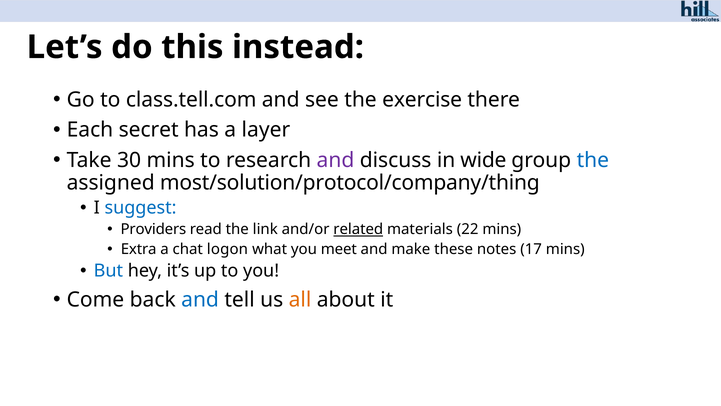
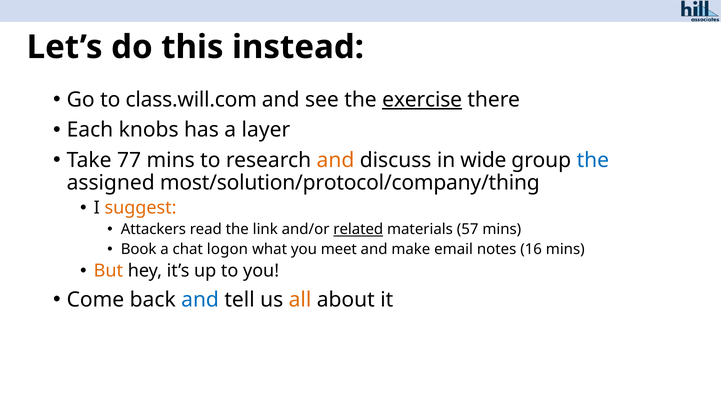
class.tell.com: class.tell.com -> class.will.com (191, 99)
exercise underline: none -> present (422, 99)
secret: secret -> knobs (149, 130)
30: 30 -> 77 (129, 160)
and colour: purple -> orange (335, 160)
suggest colour: blue -> orange (141, 207)
Providers: Providers -> Attackers (153, 229)
22: 22 -> 57 (468, 229)
Extra: Extra -> Book (139, 249)
these: these -> email (454, 249)
17: 17 -> 16 (531, 249)
But colour: blue -> orange (108, 271)
